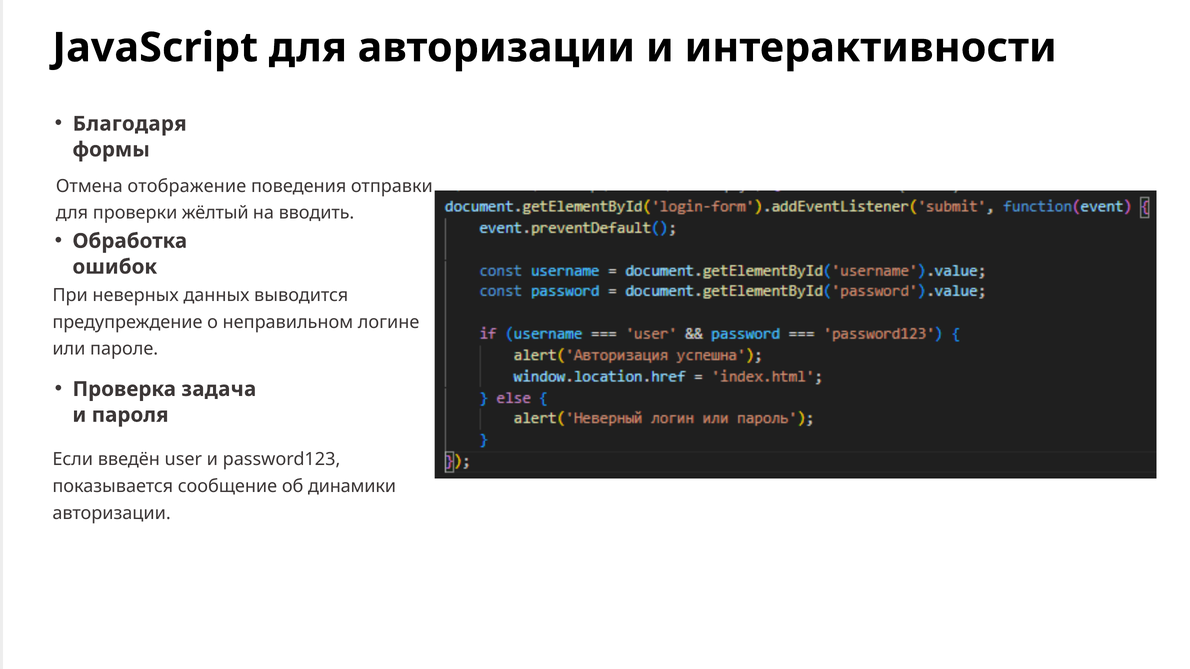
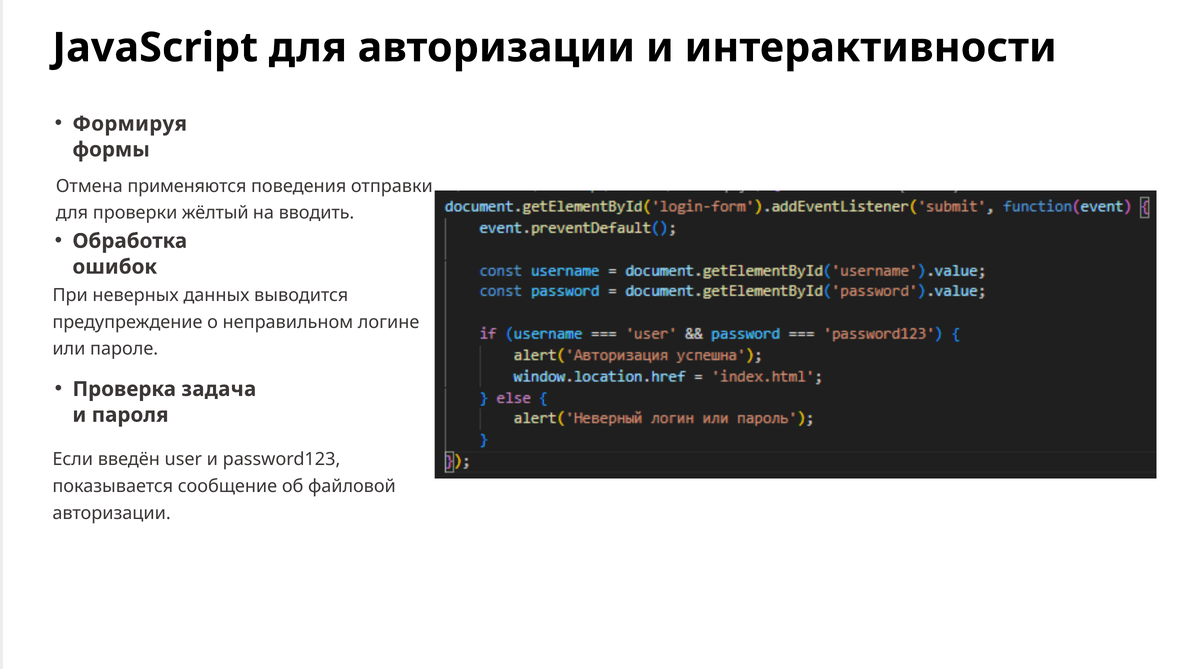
Благодаря: Благодаря -> Формируя (130, 124)
отображение: отображение -> применяются (187, 186)
динамики: динамики -> файловой (352, 487)
